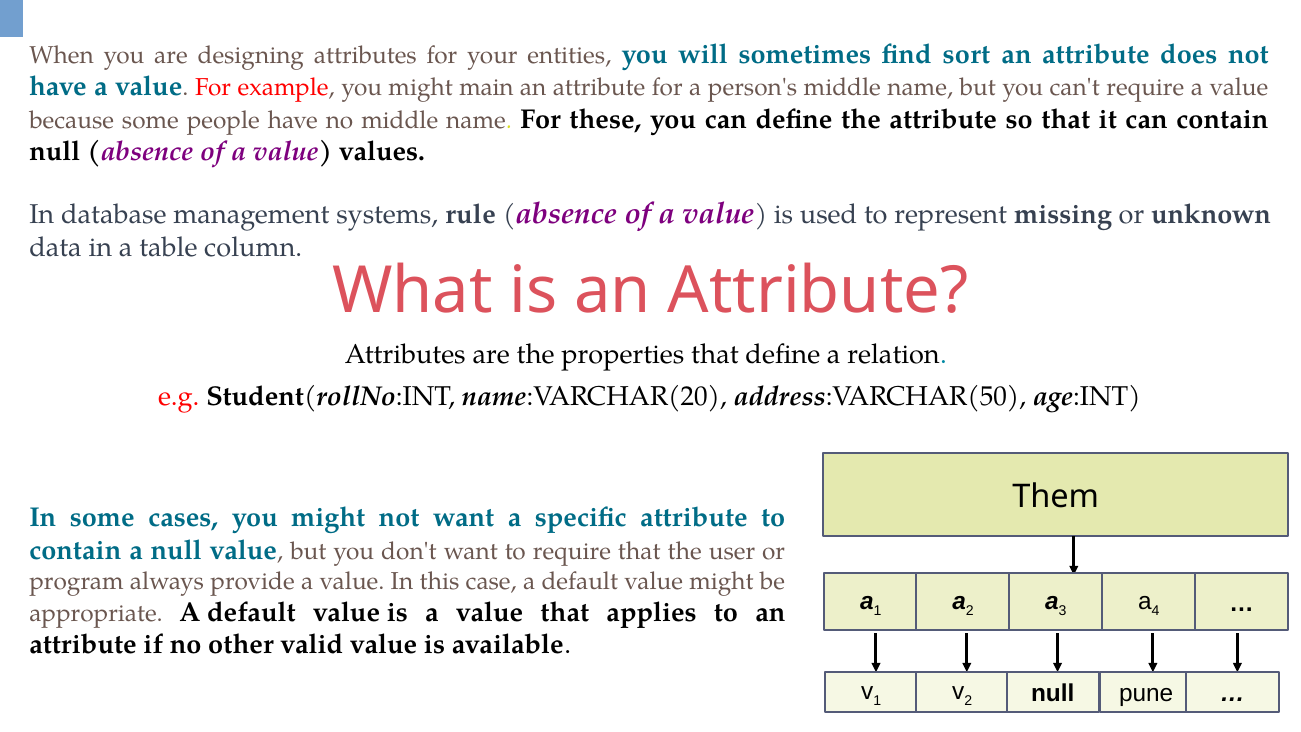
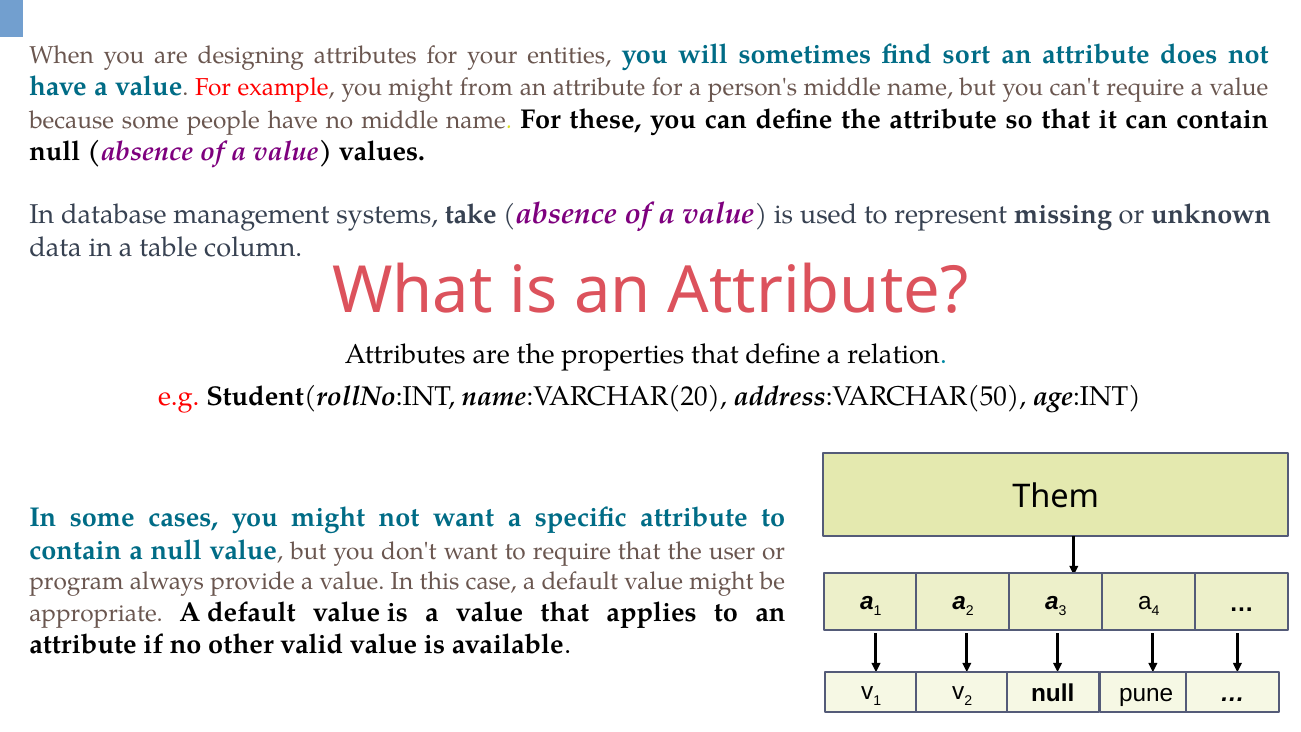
main: main -> from (486, 88)
rule: rule -> take (471, 215)
